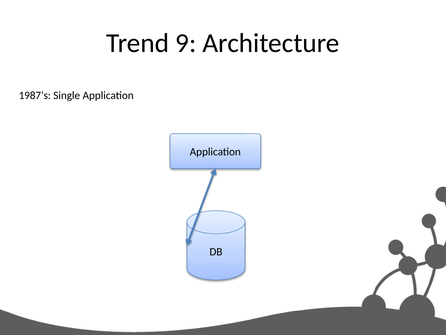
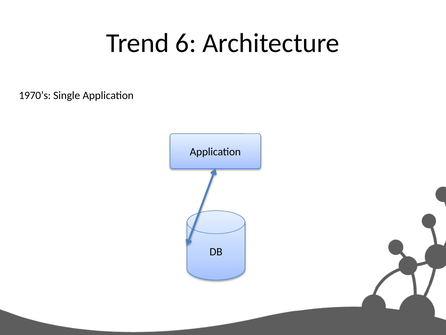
9: 9 -> 6 (186, 43)
1987’s: 1987’s -> 1970’s (35, 95)
